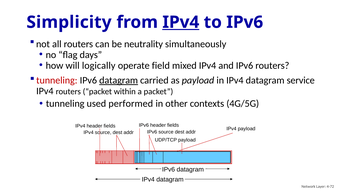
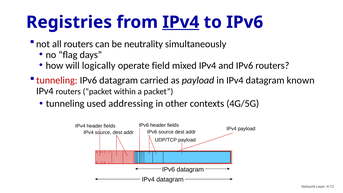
Simplicity: Simplicity -> Registries (69, 22)
datagram underline: present -> none (119, 80)
service: service -> known (301, 80)
performed: performed -> addressing (131, 104)
